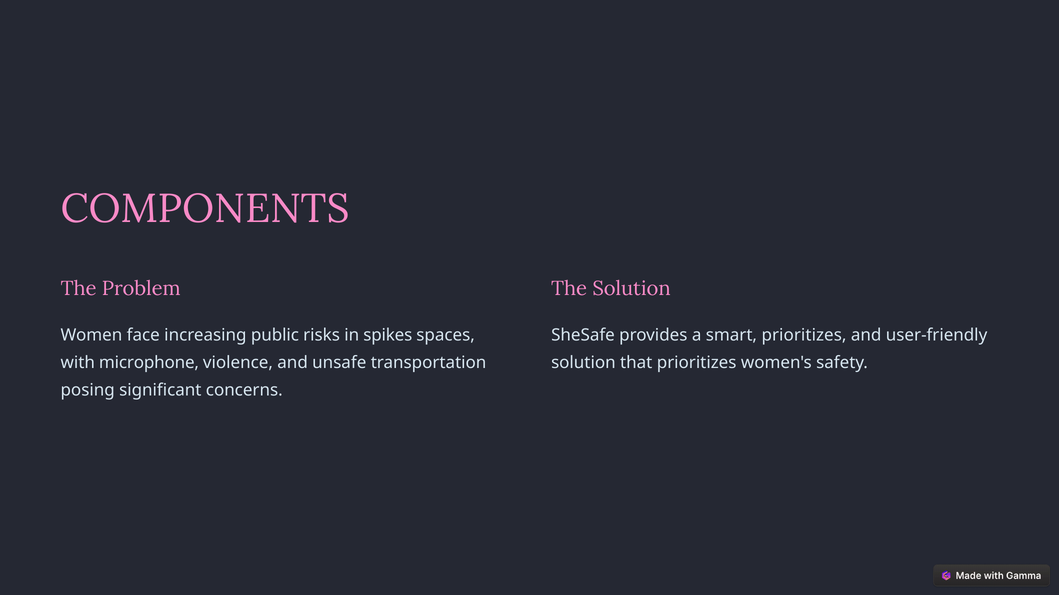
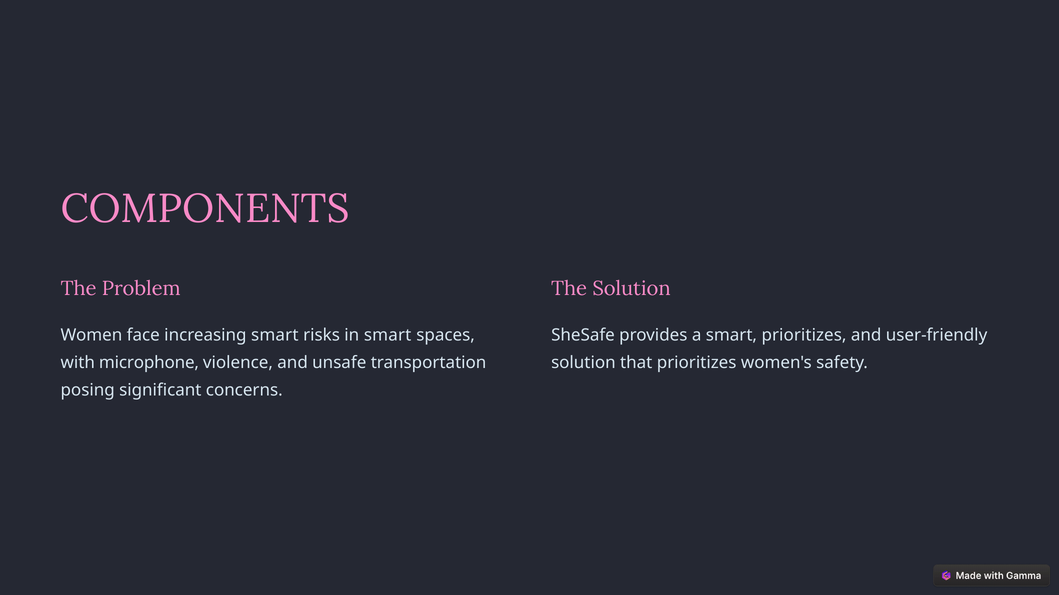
increasing public: public -> smart (275, 336)
in spikes: spikes -> smart (388, 336)
